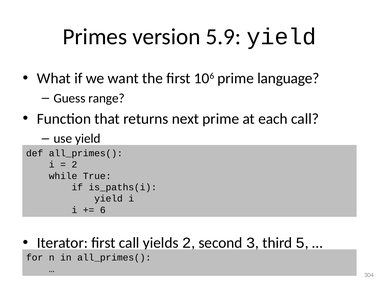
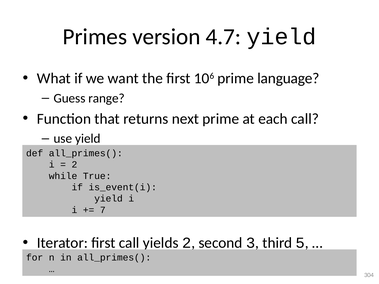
5.9: 5.9 -> 4.7 (223, 37)
is_paths(i: is_paths(i -> is_event(i (123, 187)
6: 6 -> 7 (103, 210)
